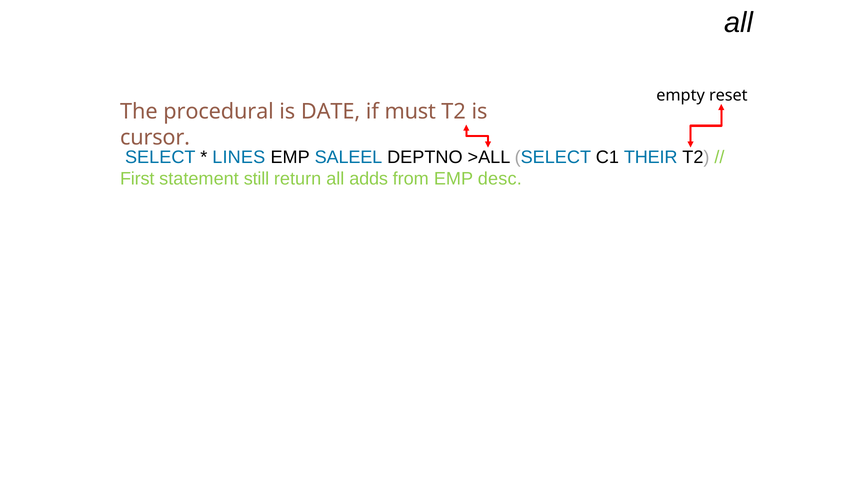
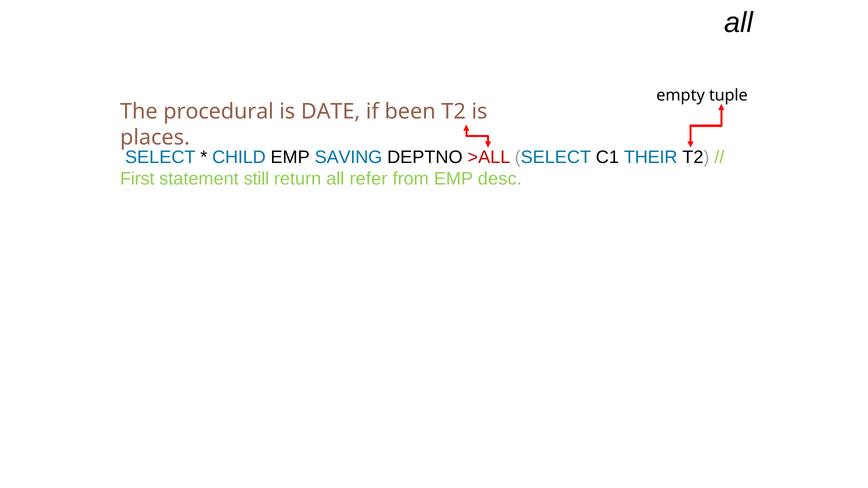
reset: reset -> tuple (728, 95)
must: must -> been (410, 112)
cursor: cursor -> places (155, 138)
LINES: LINES -> CHILD (239, 157)
SALEEL: SALEEL -> SAVING (348, 157)
>ALL colour: black -> red (489, 157)
adds: adds -> refer (368, 179)
